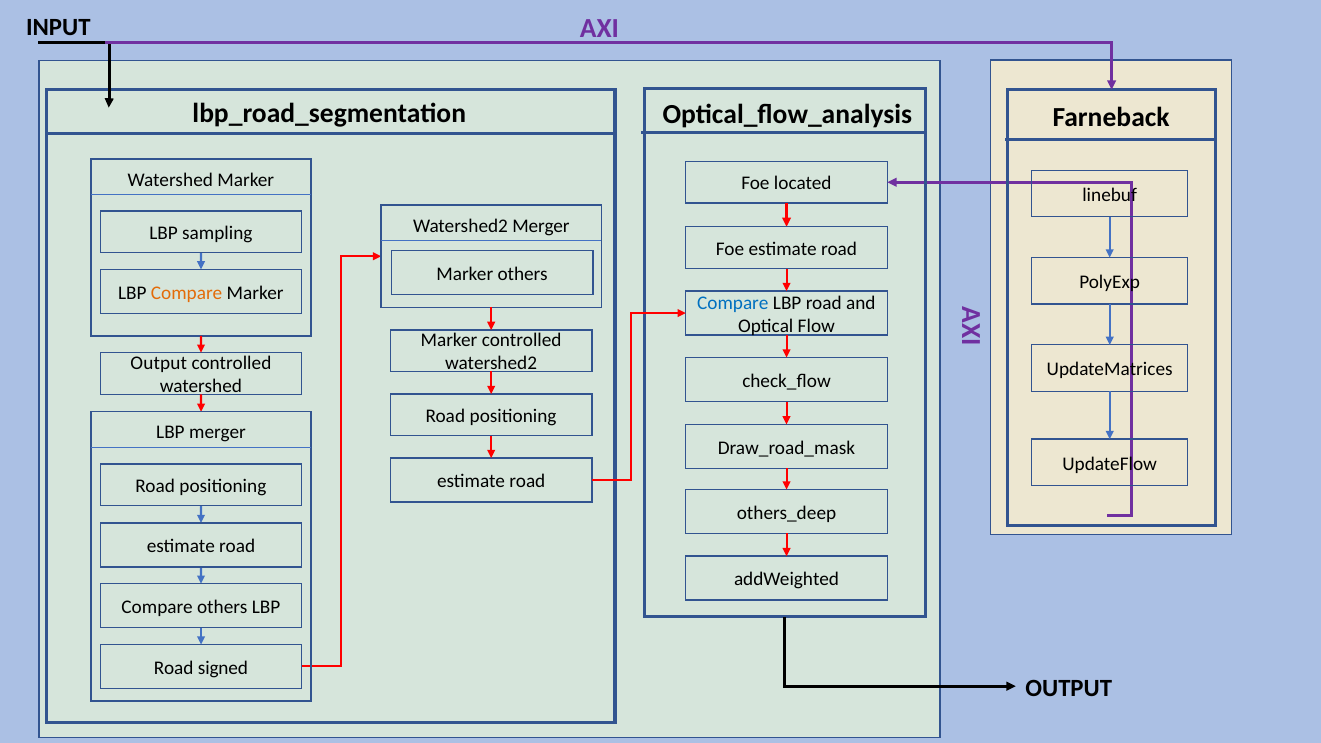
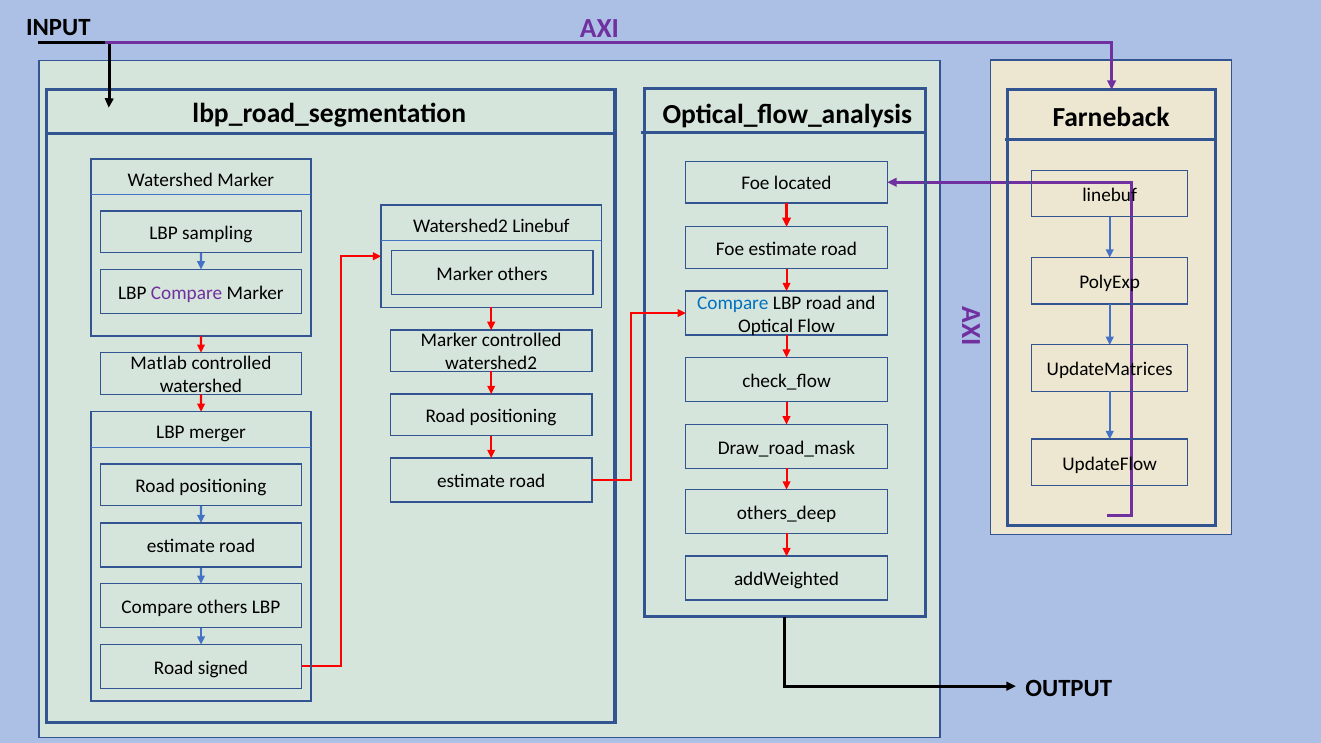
Watershed2 Merger: Merger -> Linebuf (541, 226)
Compare colour: orange -> purple (187, 293)
Output: Output -> Matlab (159, 363)
